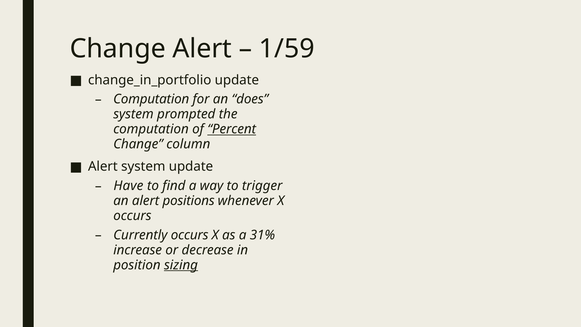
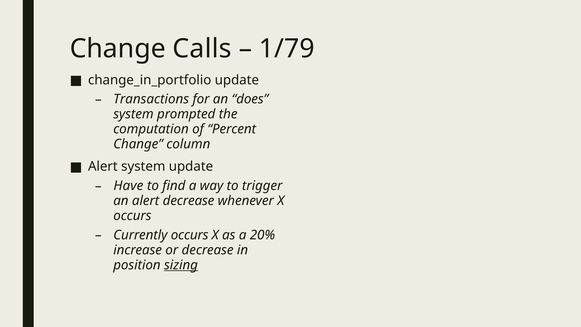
Change Alert: Alert -> Calls (202, 49)
1/59: 1/59 -> 1/79 (287, 49)
Computation: Computation -> Transactions (151, 99)
Percent underline: present -> none (232, 129)
alert positions: positions -> decrease (189, 201)
31%: 31% -> 20% (262, 235)
